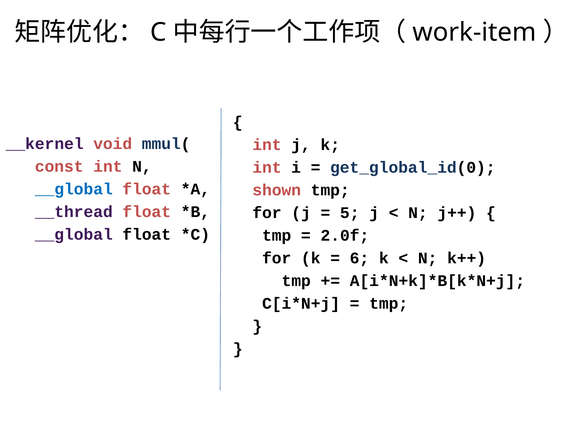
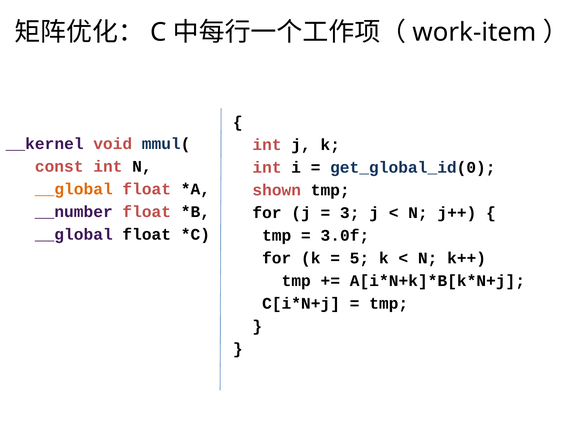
__global colour: blue -> orange (74, 189)
__thread: __thread -> __number (74, 212)
5: 5 -> 3 (350, 213)
2.0f: 2.0f -> 3.0f (345, 236)
6: 6 -> 5 (359, 258)
